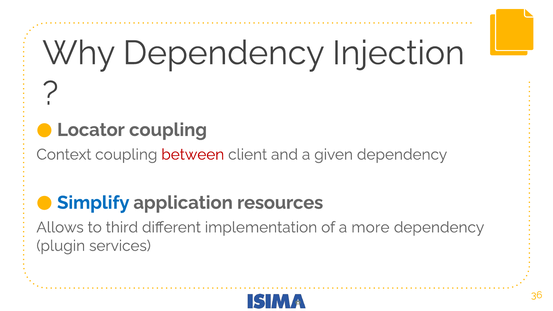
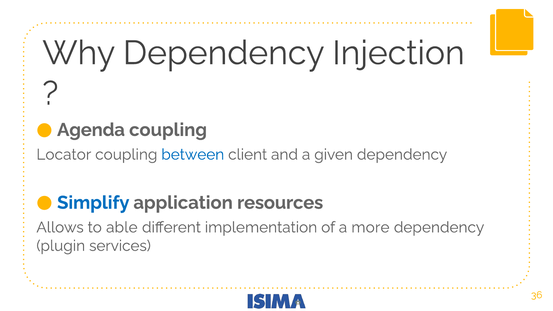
Locator: Locator -> Agenda (91, 130)
Context: Context -> Locator (64, 155)
between colour: red -> blue (193, 155)
third: third -> able (122, 227)
